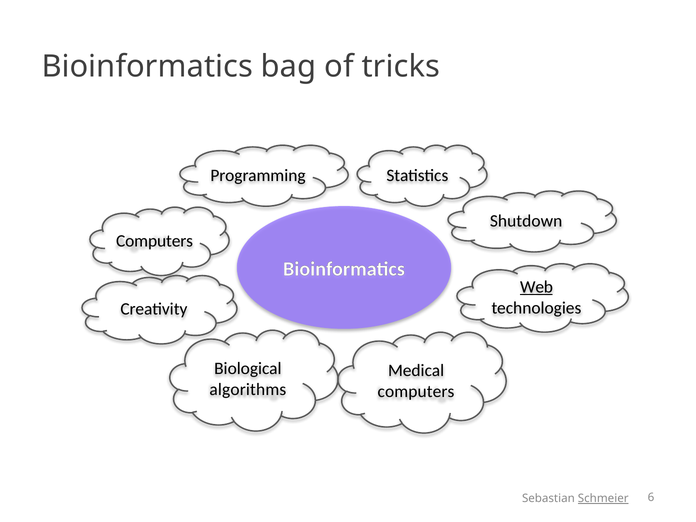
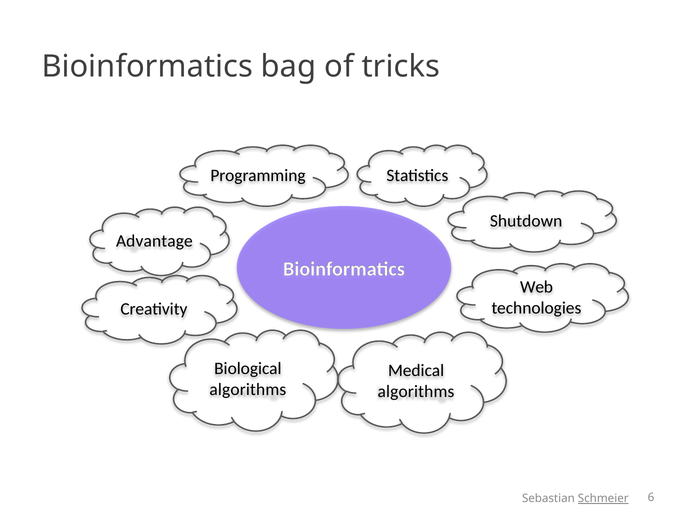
Computers: Computers -> Advantage (154, 241)
Web underline: present -> none (537, 287)
computers: computers -> algorithms (416, 392)
